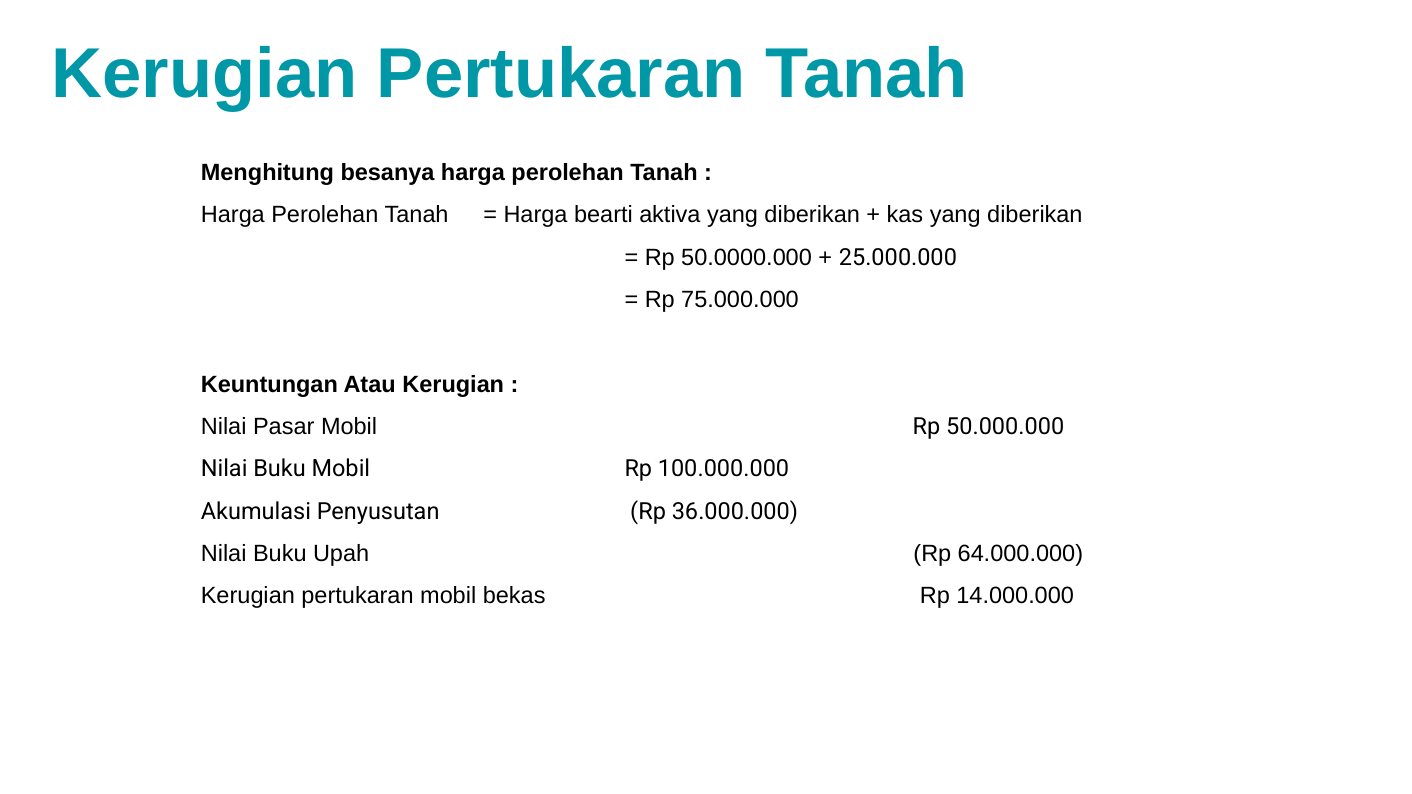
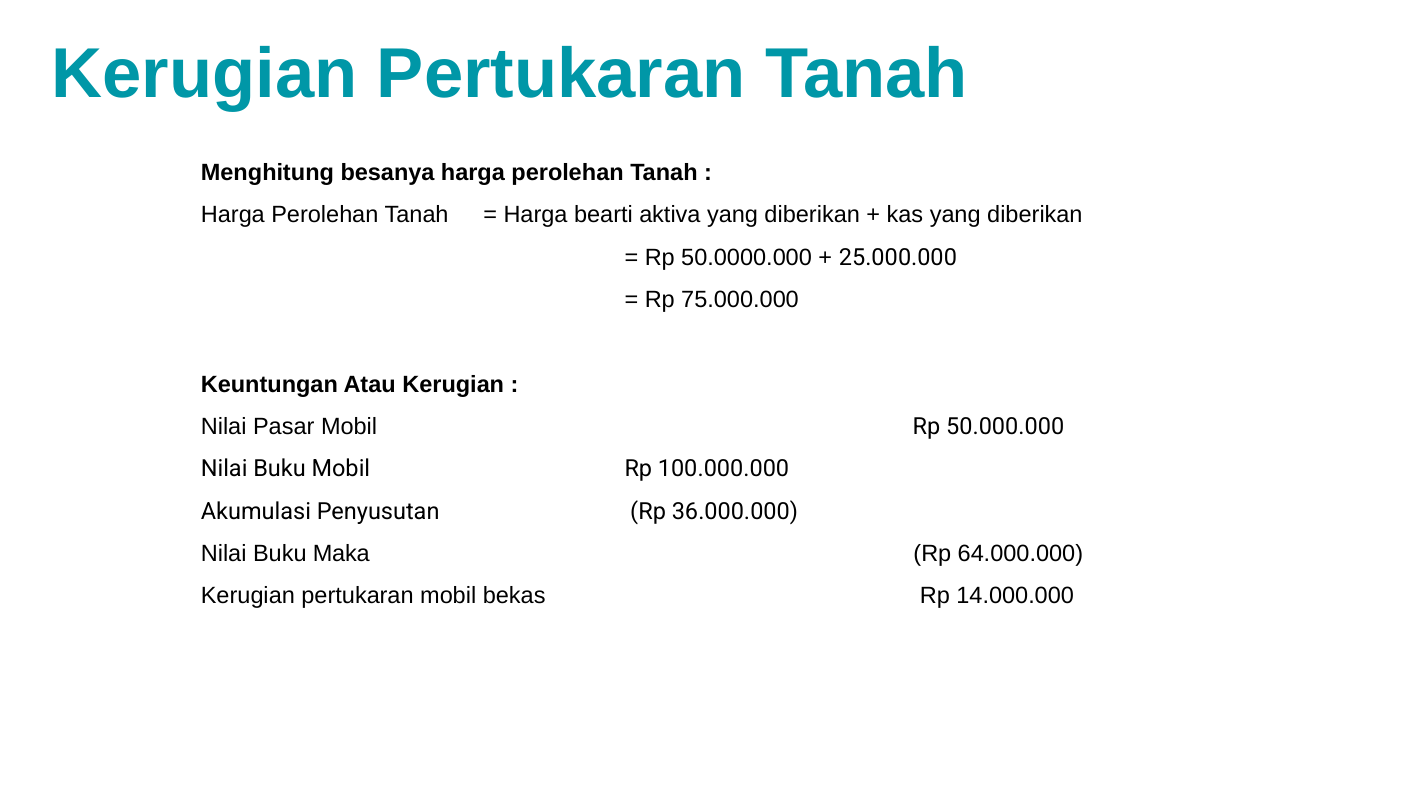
Upah: Upah -> Maka (341, 554)
